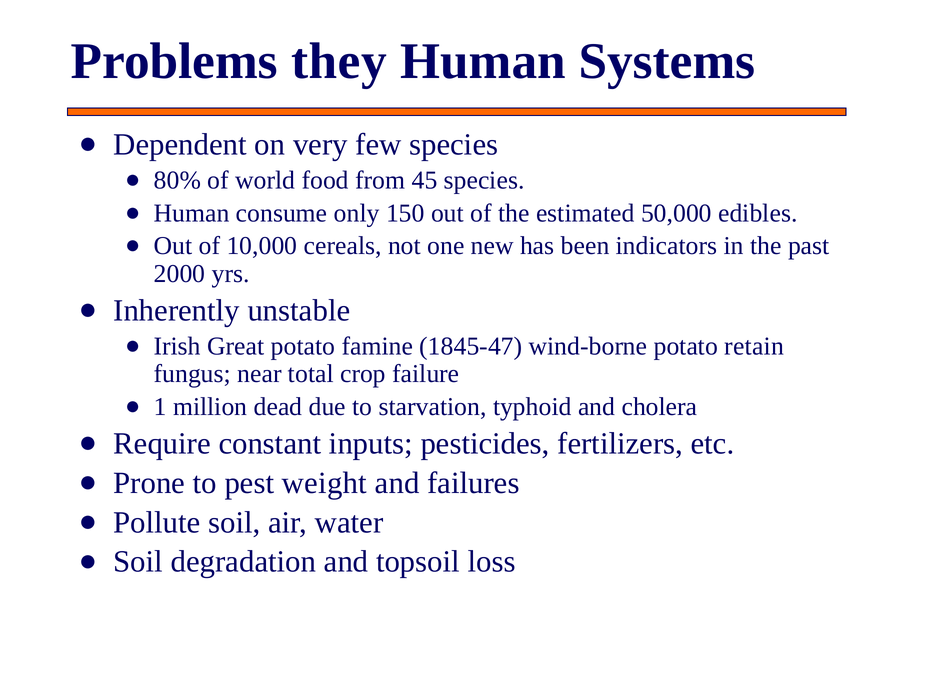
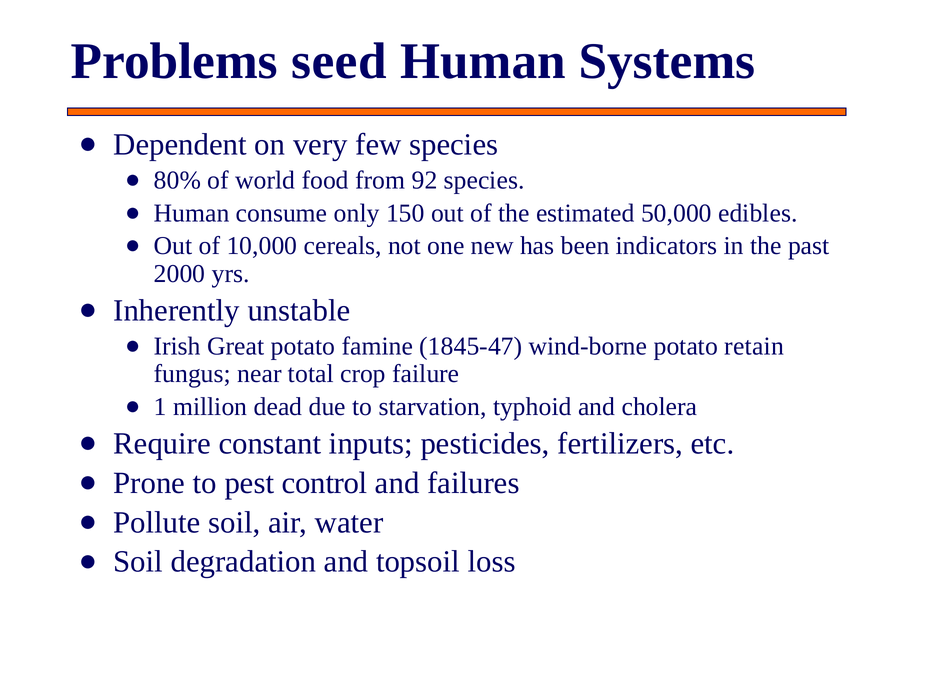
they: they -> seed (339, 61)
45: 45 -> 92 (425, 180)
weight: weight -> control (325, 483)
